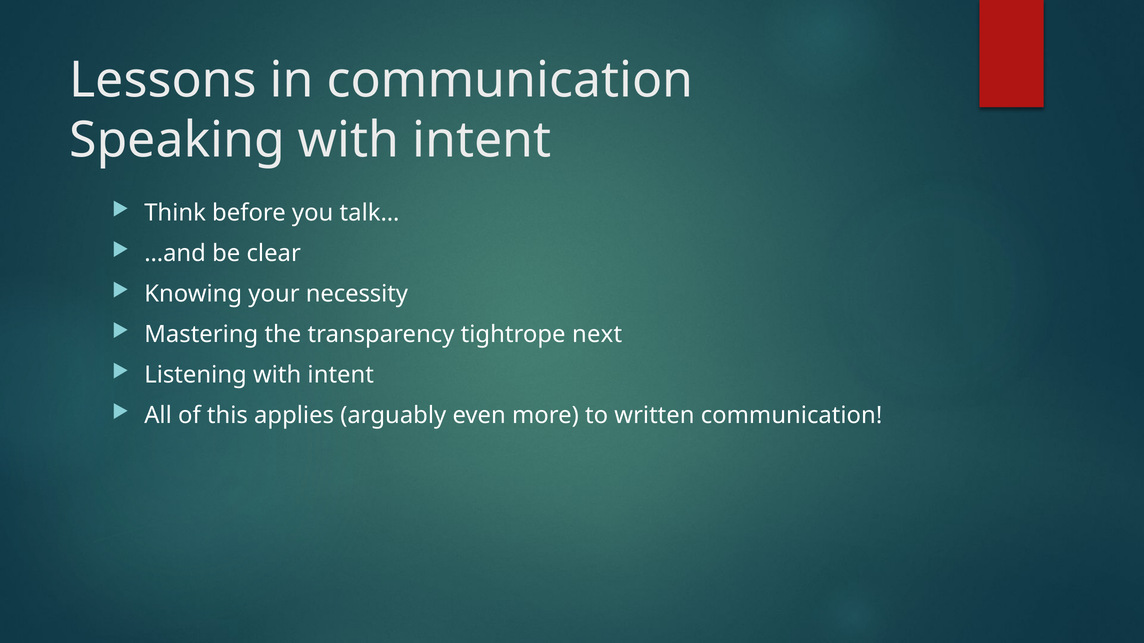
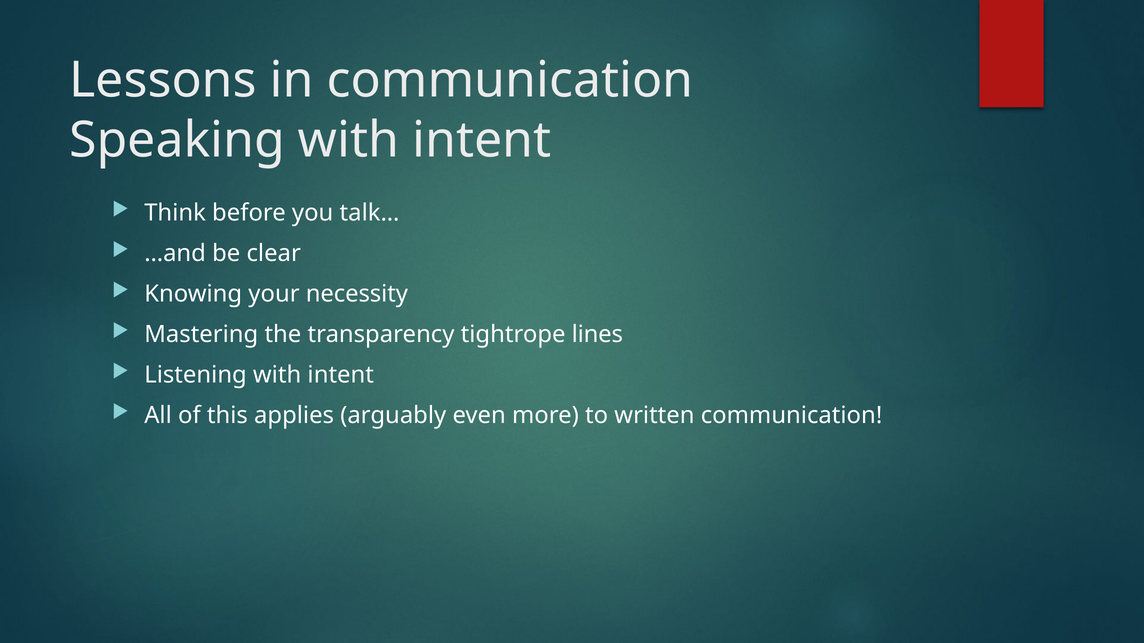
next: next -> lines (597, 335)
